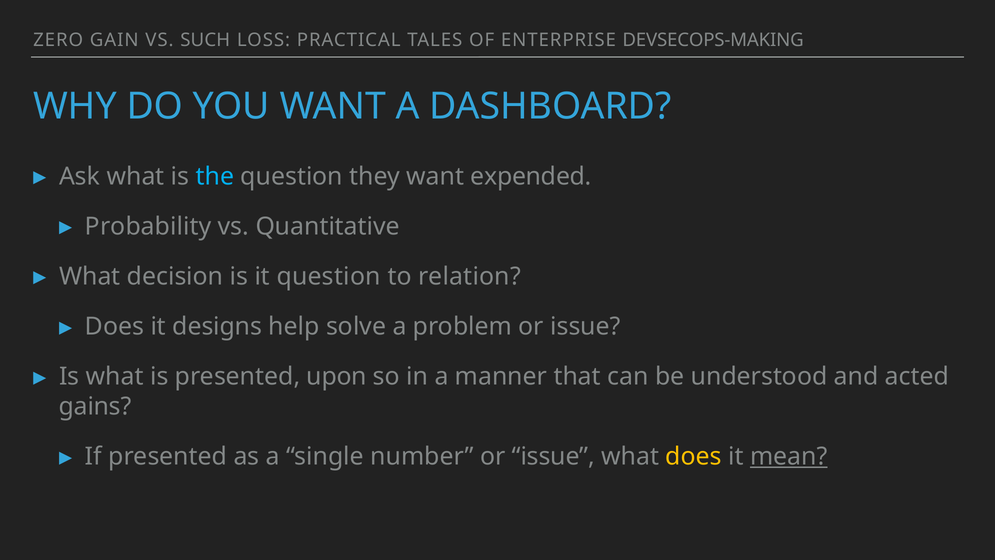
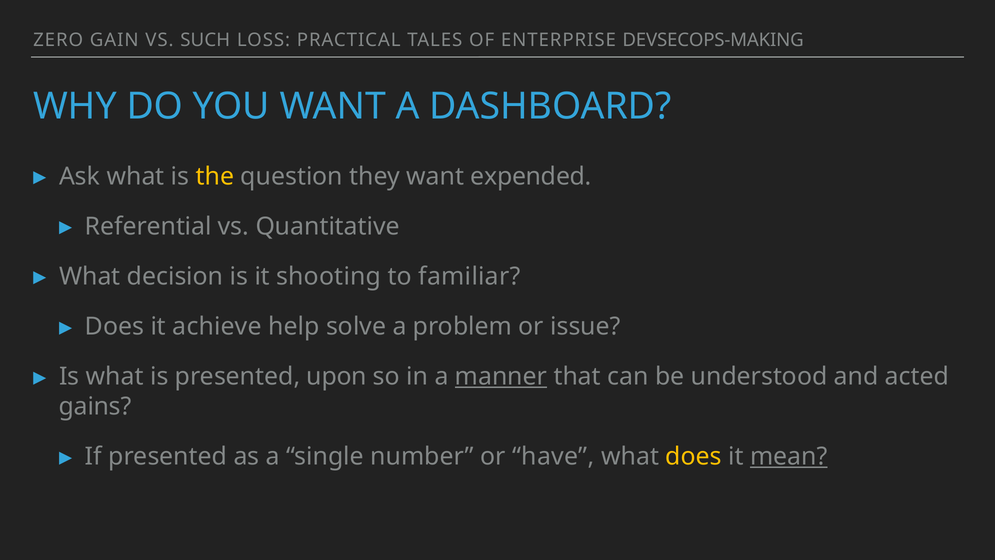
the colour: light blue -> yellow (215, 176)
Probability: Probability -> Referential (148, 226)
it question: question -> shooting (329, 276)
relation: relation -> familiar (469, 276)
designs: designs -> achieve (217, 326)
manner underline: none -> present (501, 377)
number or issue: issue -> have (553, 456)
